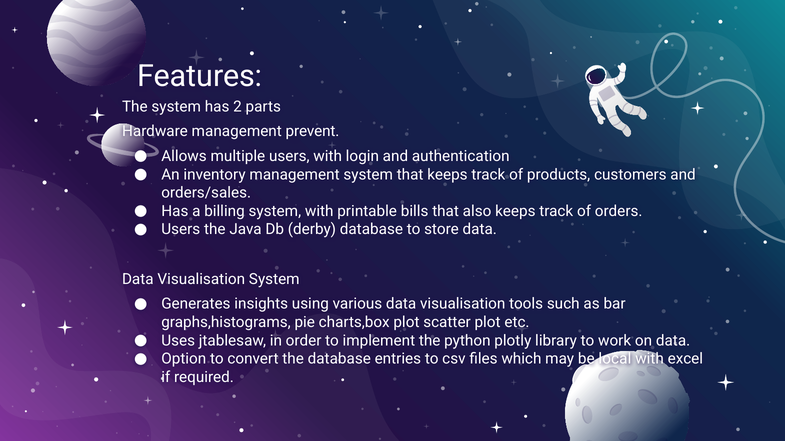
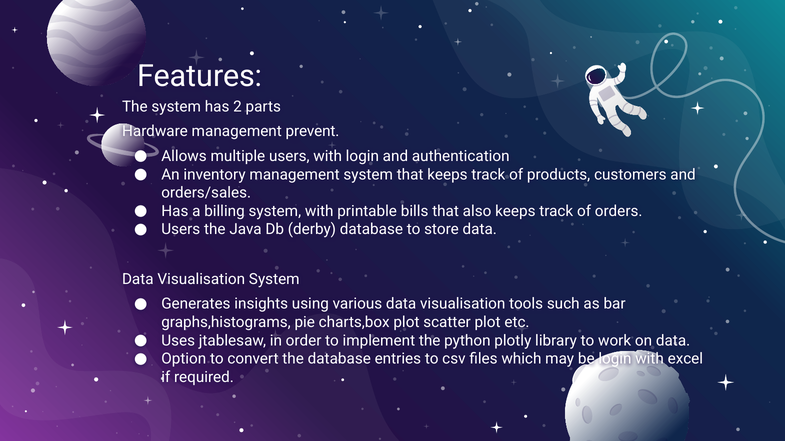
be local: local -> login (615, 359)
